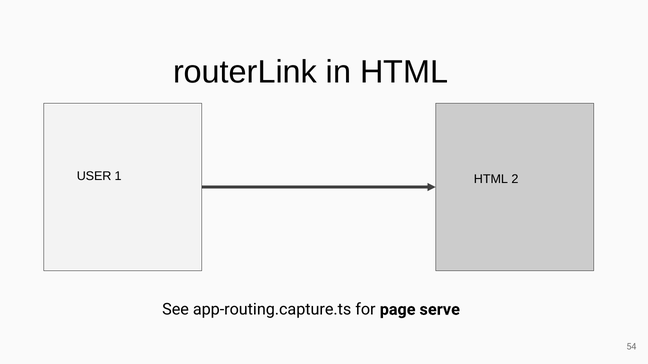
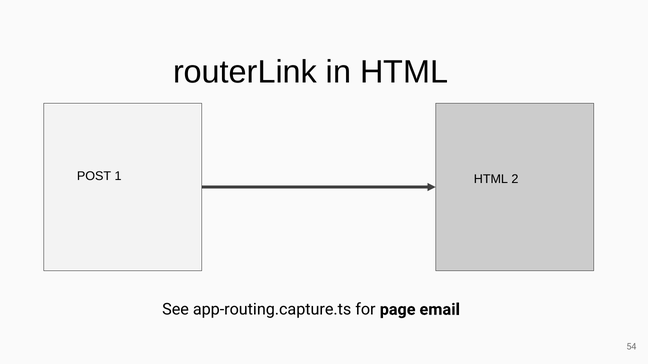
USER: USER -> POST (94, 176)
serve: serve -> email (440, 310)
